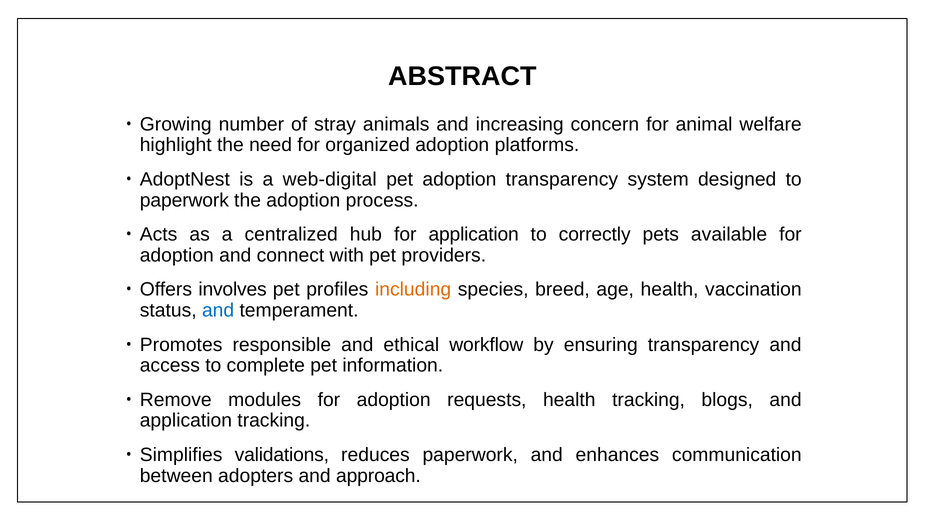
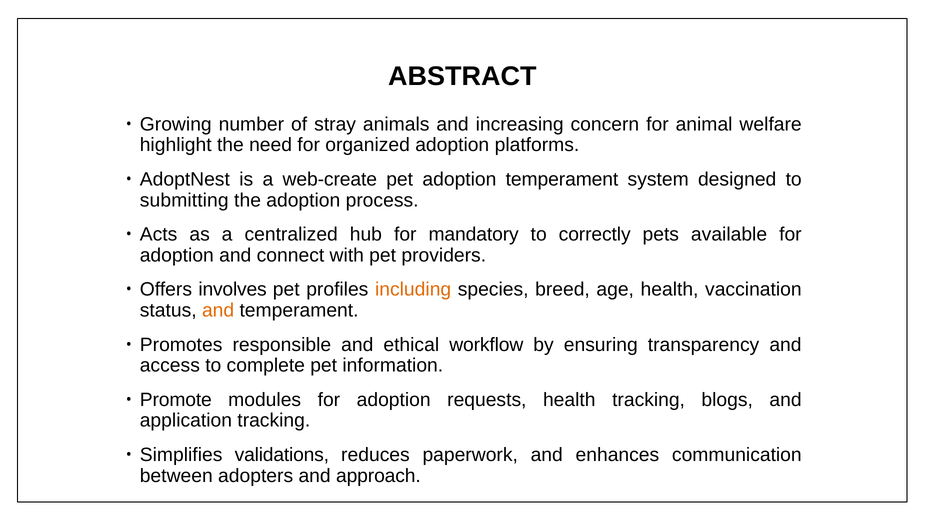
web-digital: web-digital -> web-create (330, 180)
adoption transparency: transparency -> temperament (562, 180)
paperwork: paperwork -> submitting (184, 200)
for application: application -> mandatory (474, 235)
and colour: blue -> orange (218, 311)
Remove: Remove -> Promote (176, 400)
